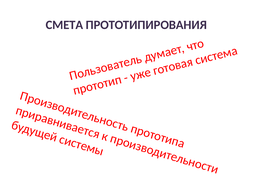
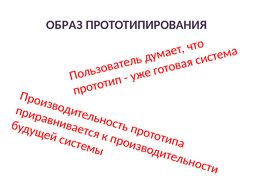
СМЕТА: СМЕТА -> ОБРАЗ (64, 25)
